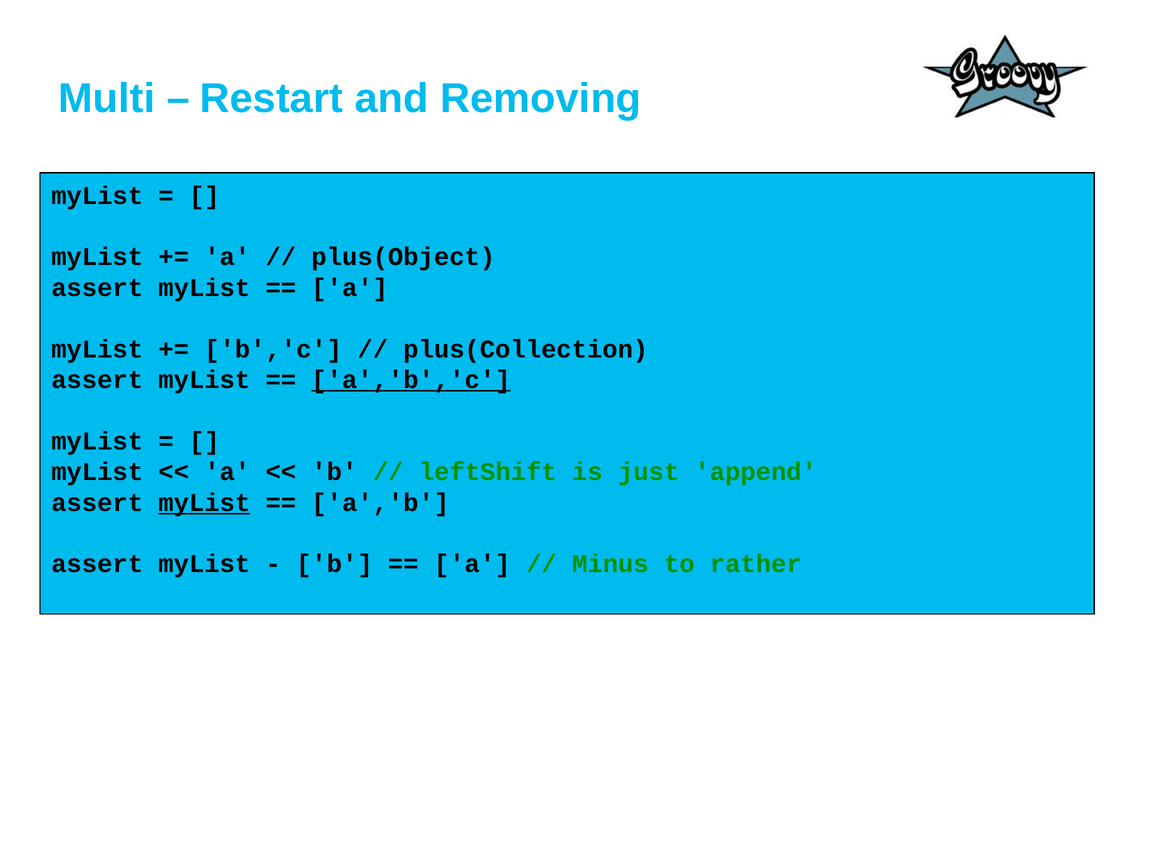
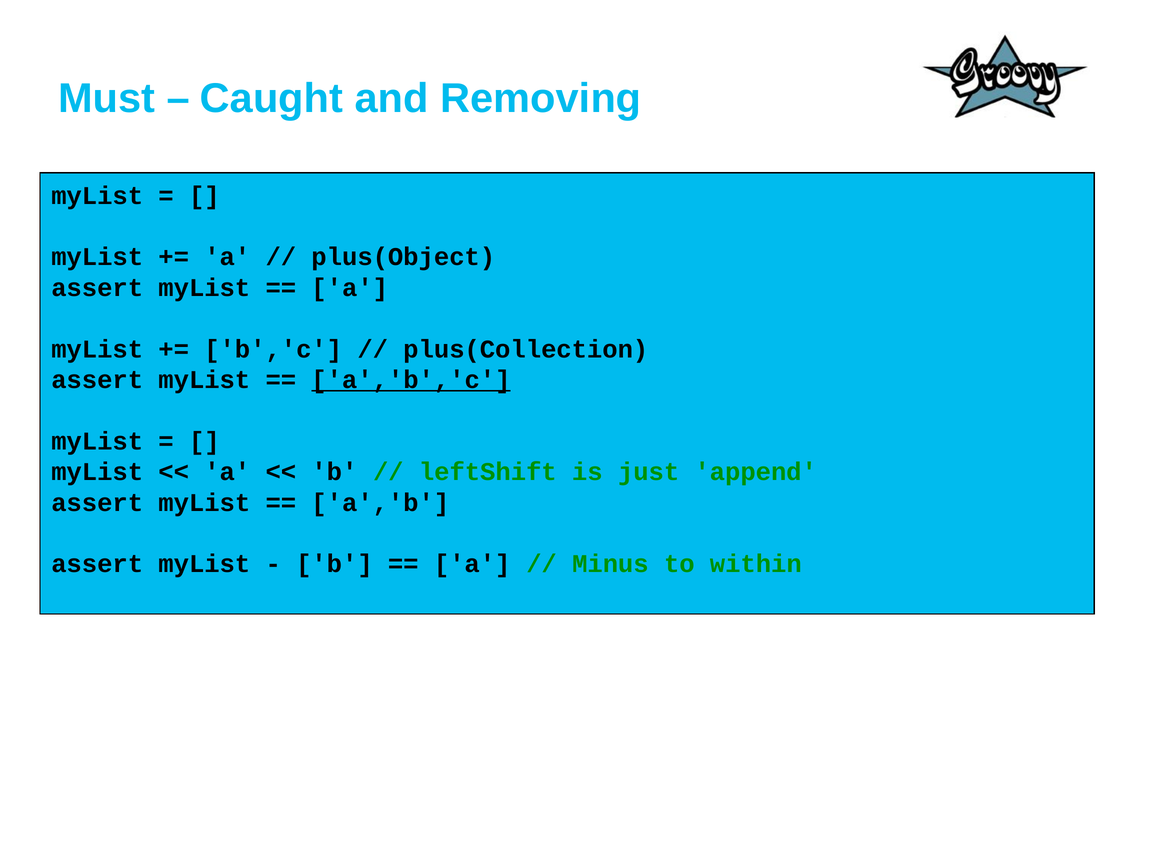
Multi: Multi -> Must (107, 98)
Restart: Restart -> Caught (271, 98)
myList underline: present -> none (204, 503)
rather: rather -> within (756, 564)
